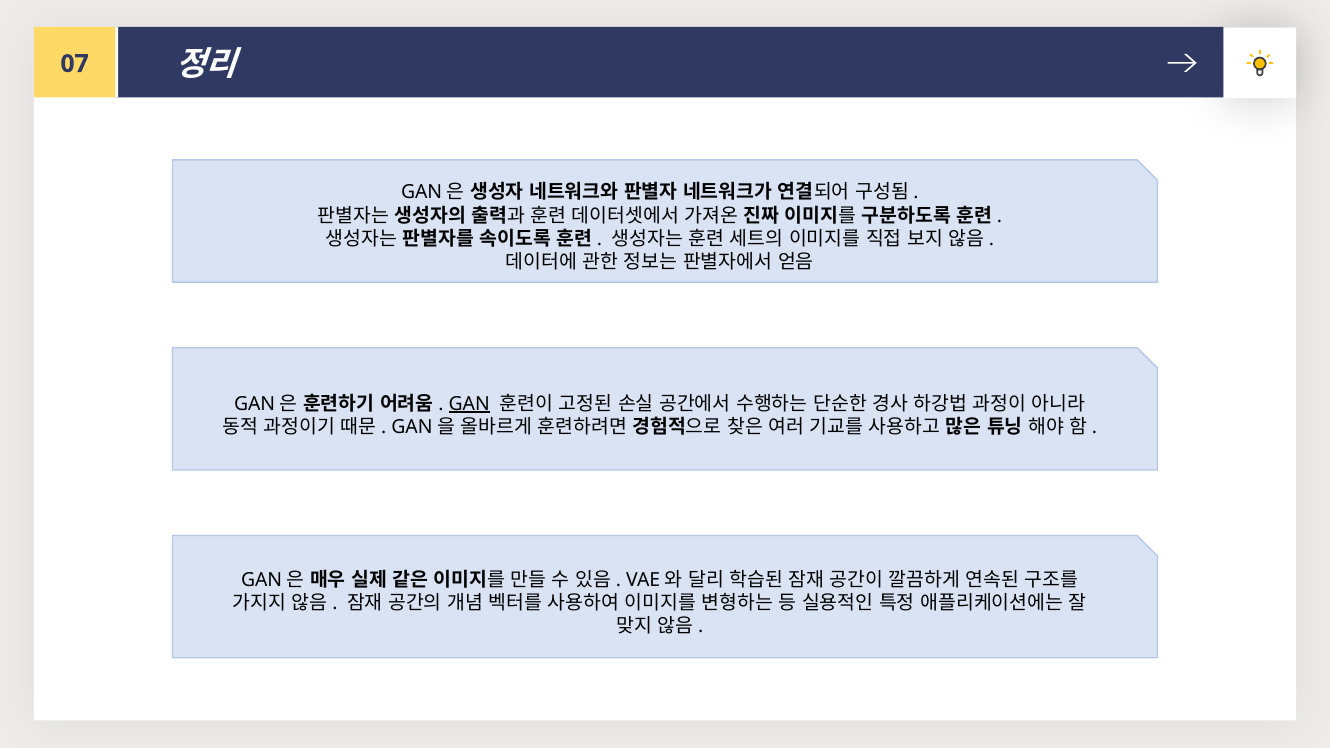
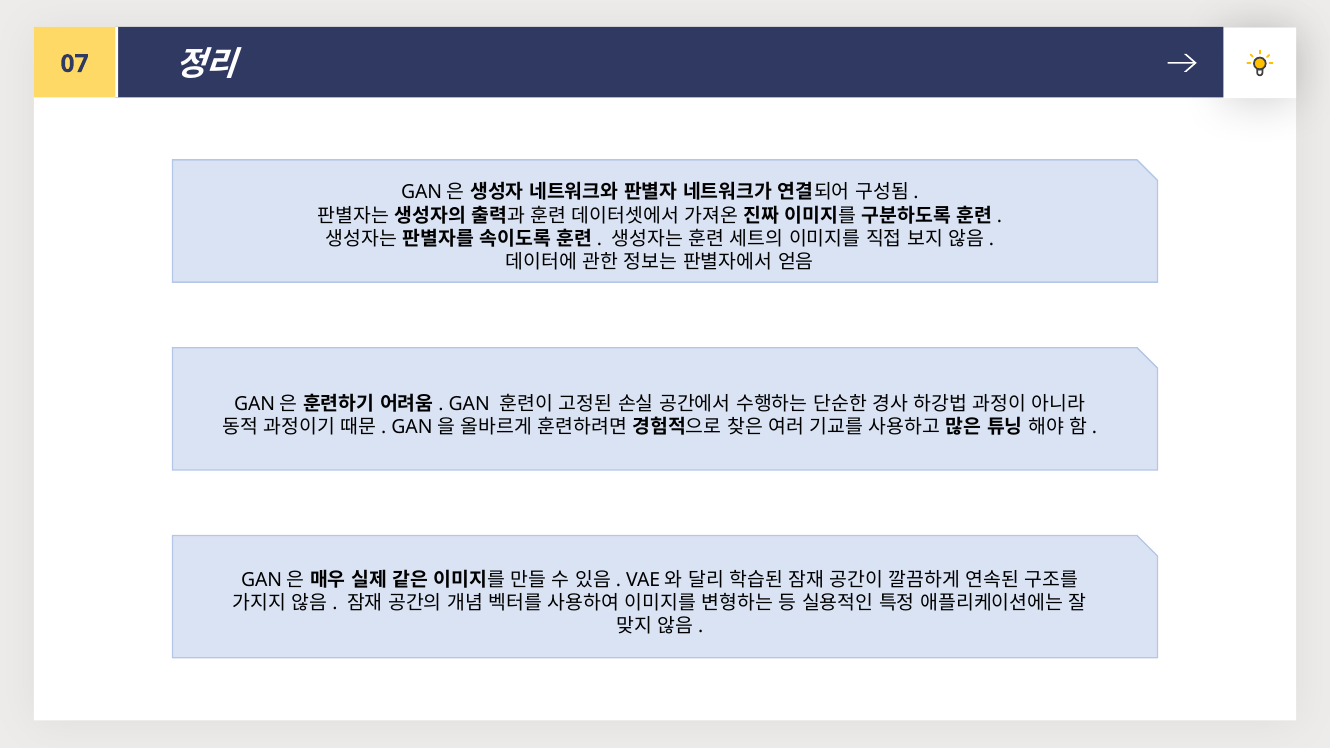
GAN underline: present -> none (469, 404)
